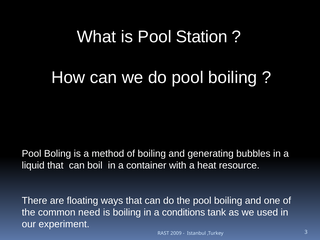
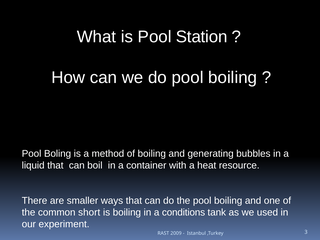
floating: floating -> smaller (82, 201)
need: need -> short (89, 212)
